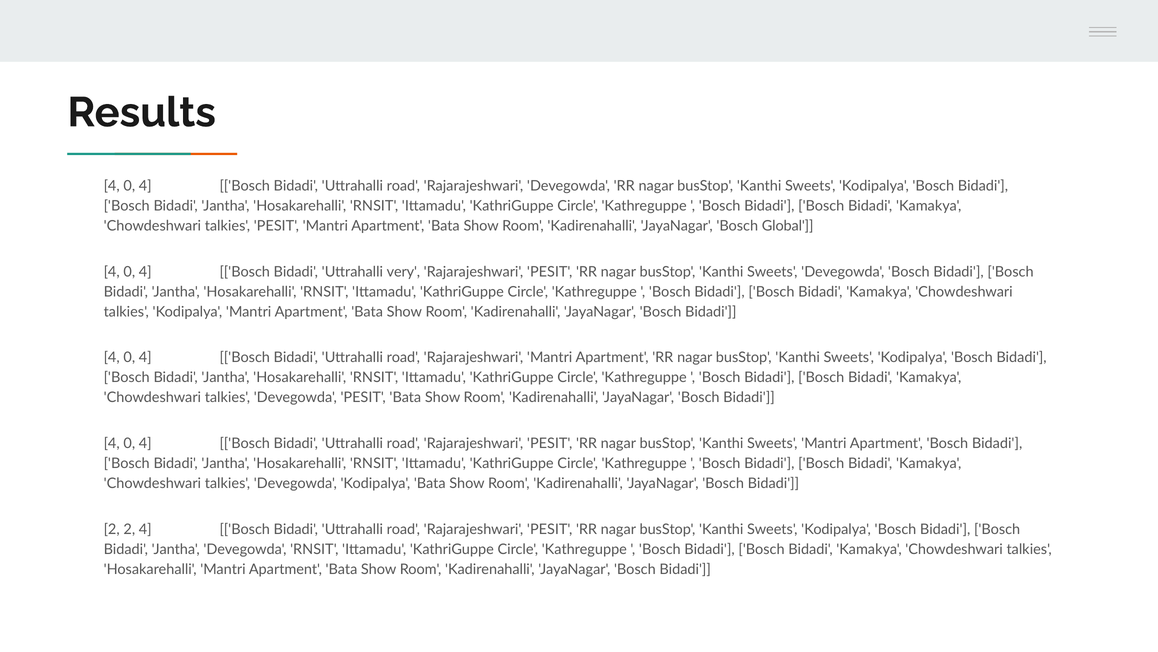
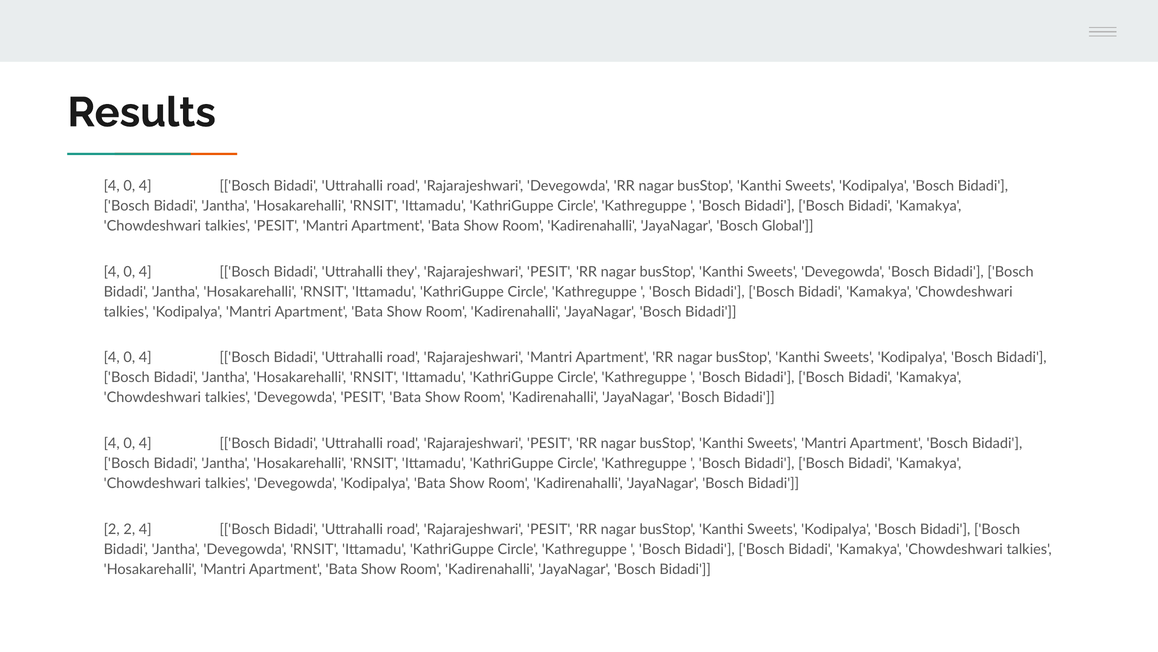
very: very -> they (403, 272)
